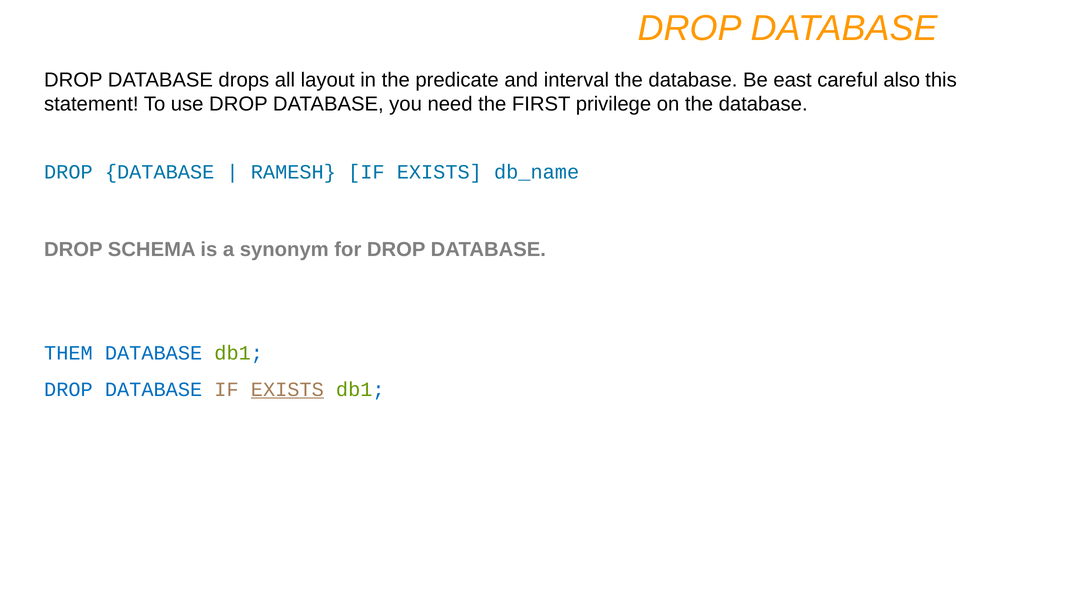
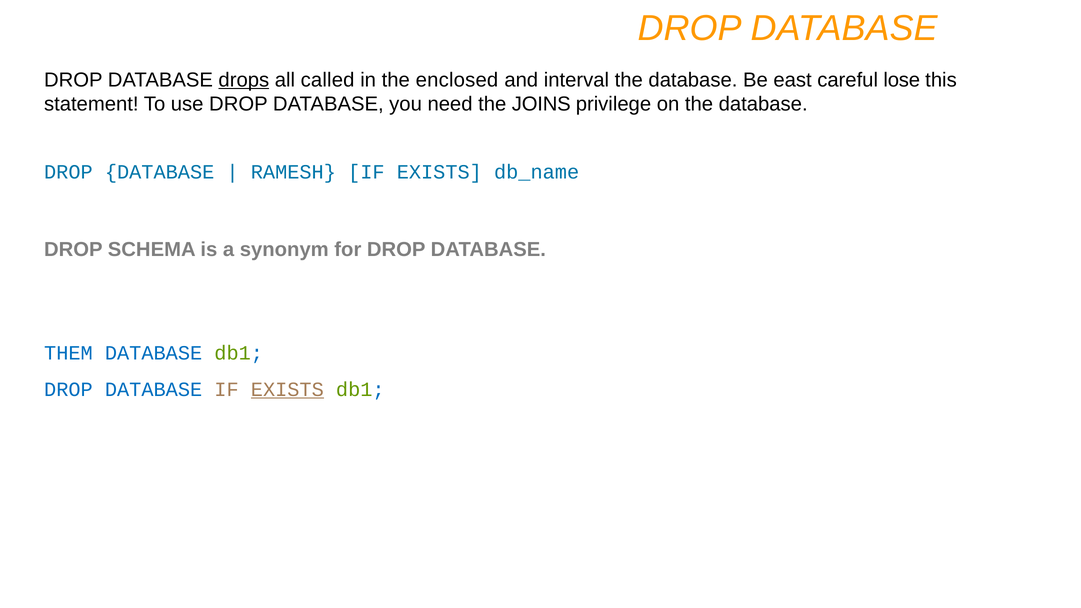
drops underline: none -> present (244, 80)
layout: layout -> called (328, 80)
predicate: predicate -> enclosed (457, 80)
also: also -> lose (902, 80)
FIRST: FIRST -> JOINS (541, 104)
